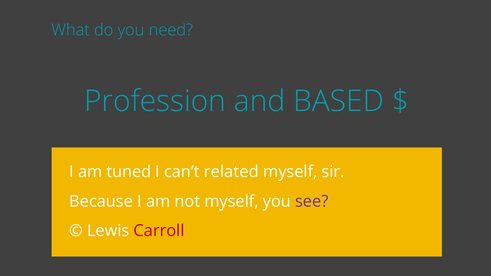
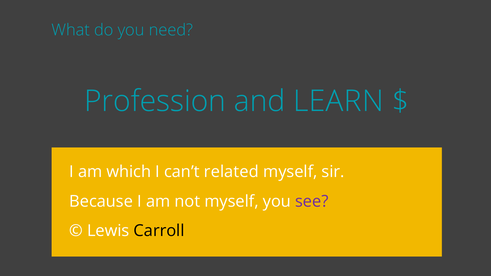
BASED: BASED -> LEARN (338, 102)
tuned: tuned -> which (129, 172)
Carroll colour: red -> black (159, 231)
